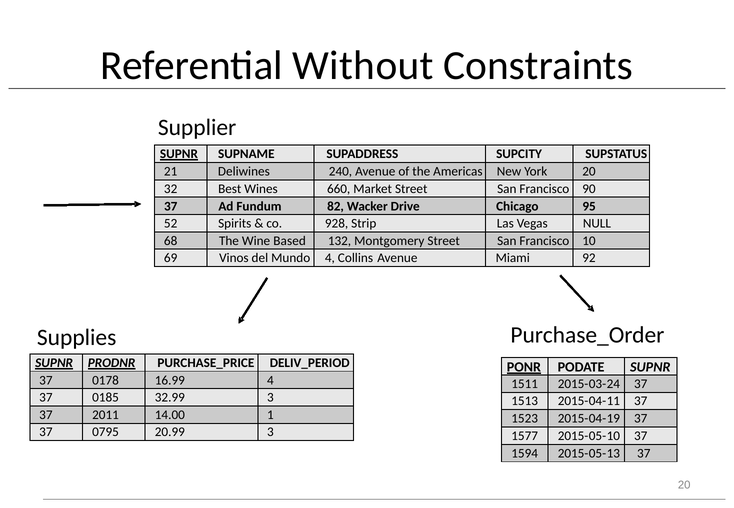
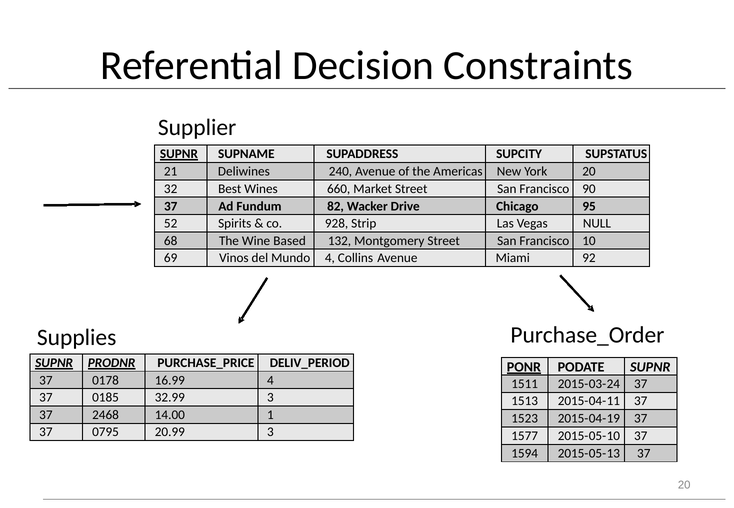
Without: Without -> Decision (363, 66)
2011: 2011 -> 2468 (106, 415)
